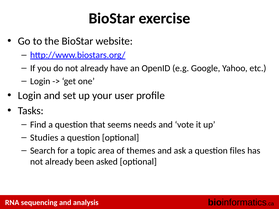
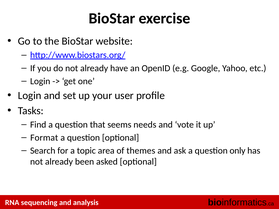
Studies: Studies -> Format (44, 138)
files: files -> only (238, 151)
